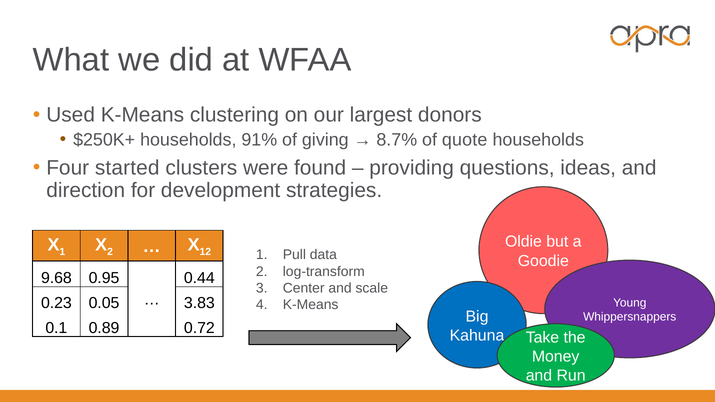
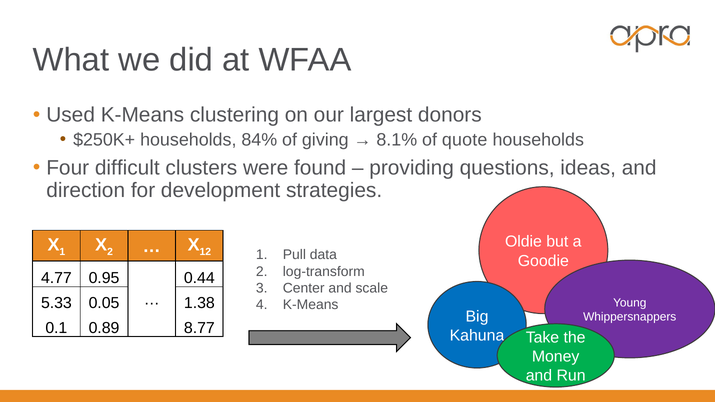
91%: 91% -> 84% (259, 140)
8.7%: 8.7% -> 8.1% (397, 140)
started: started -> difficult (127, 168)
9.68: 9.68 -> 4.77 (56, 278)
0.23: 0.23 -> 5.33 (56, 303)
3.83: 3.83 -> 1.38 (199, 303)
0.72: 0.72 -> 8.77 (199, 328)
